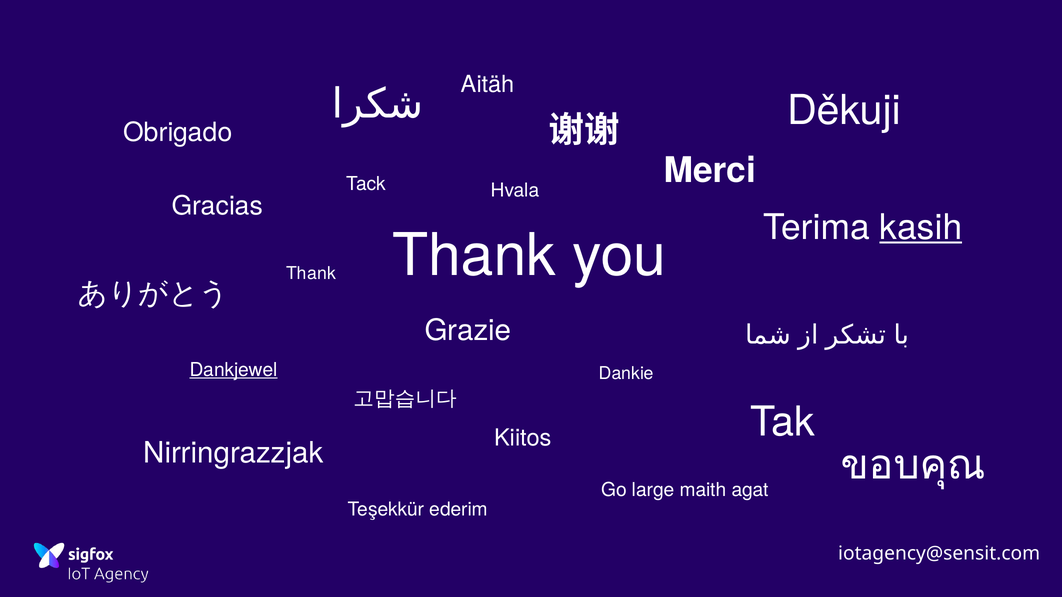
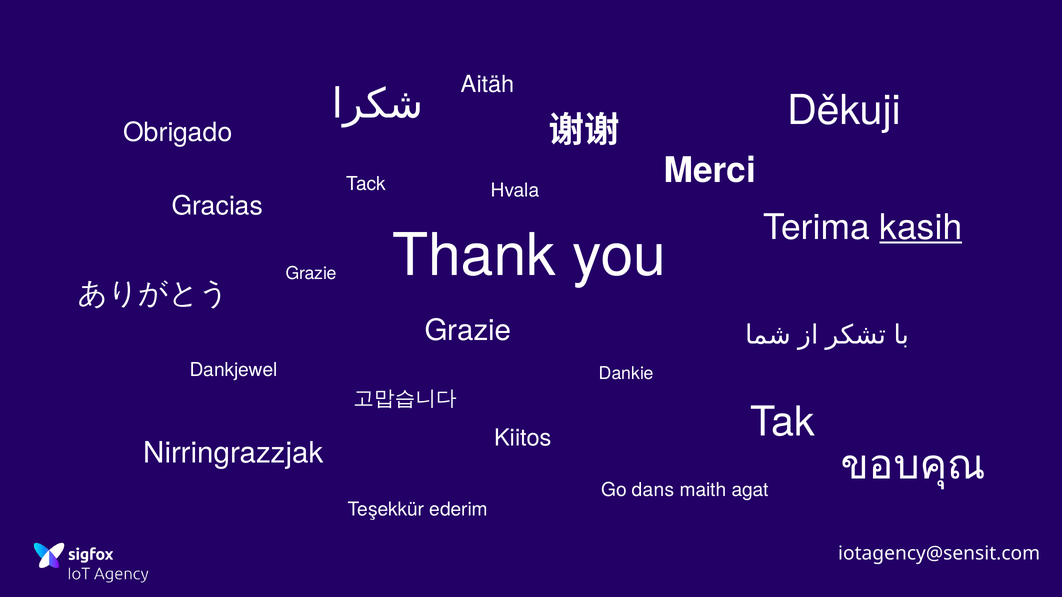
Thank: Thank -> Grazie (311, 274)
Dankjewel underline: present -> none (234, 370)
large: large -> dans (653, 490)
